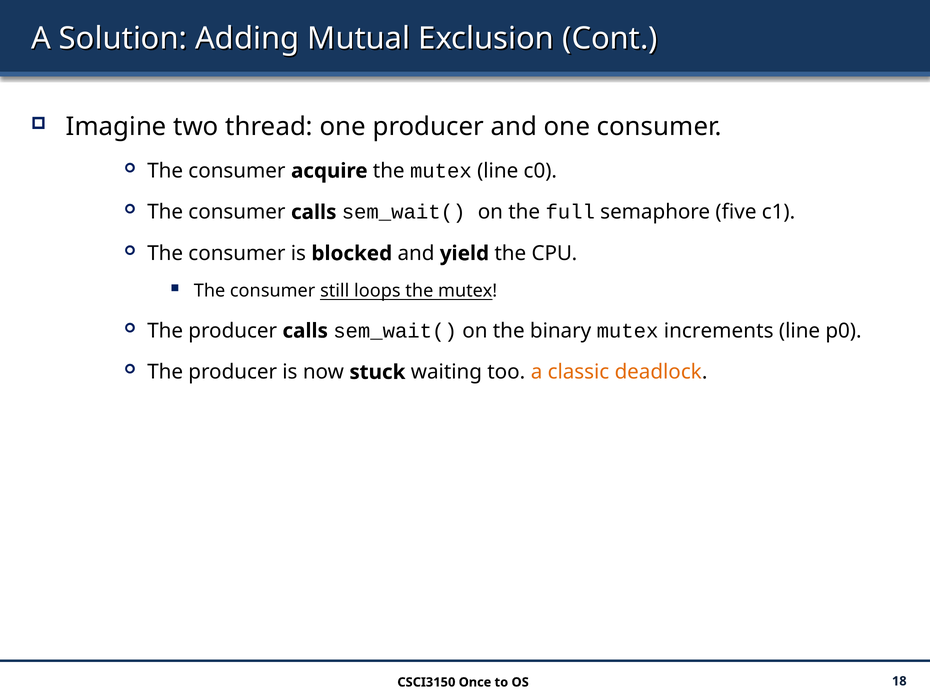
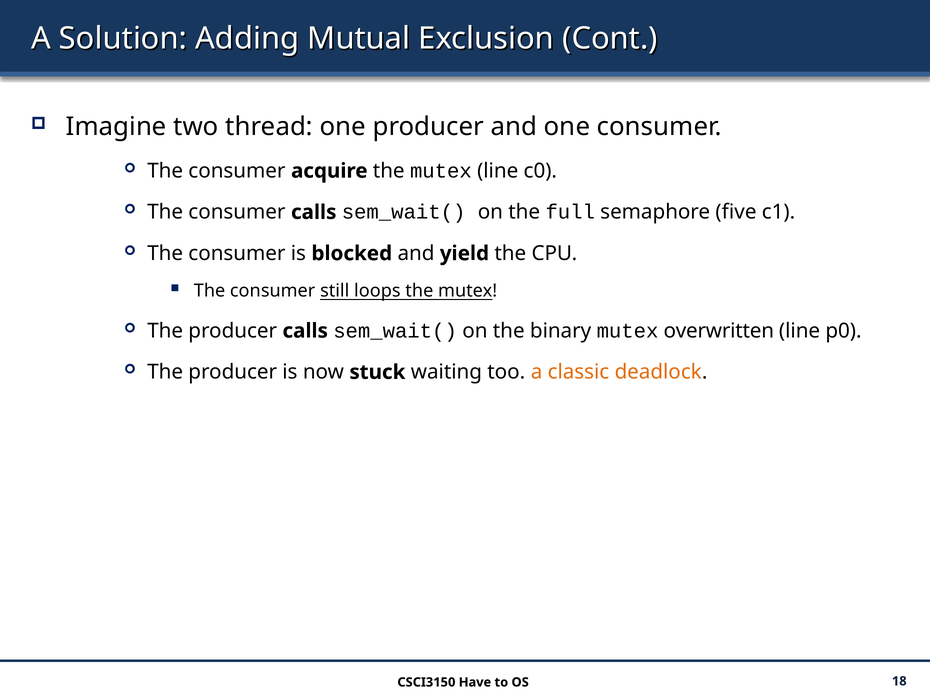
increments: increments -> overwritten (719, 331)
Once: Once -> Have (475, 683)
